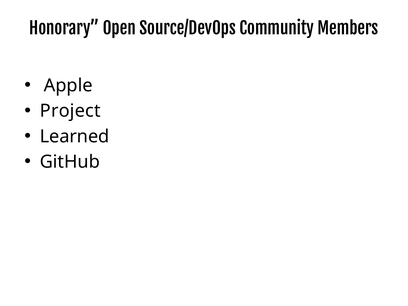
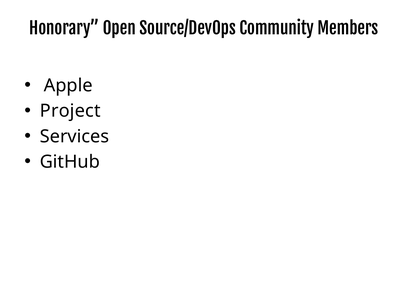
Learned: Learned -> Services (74, 136)
